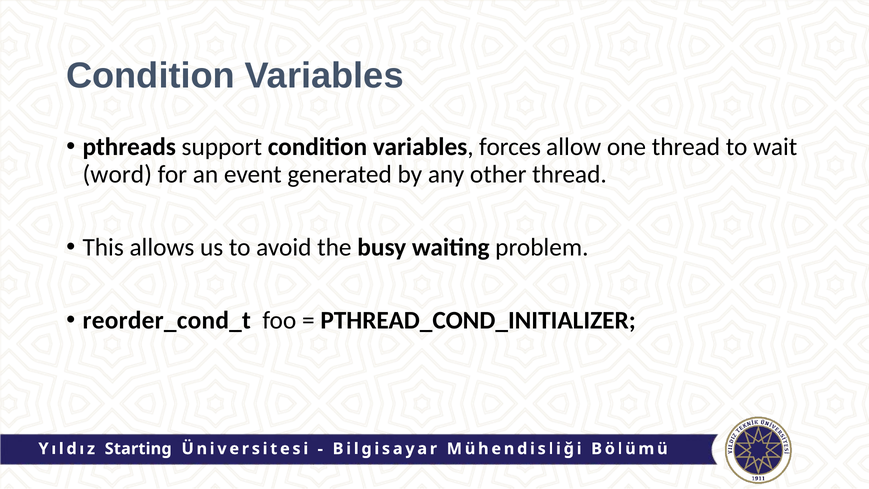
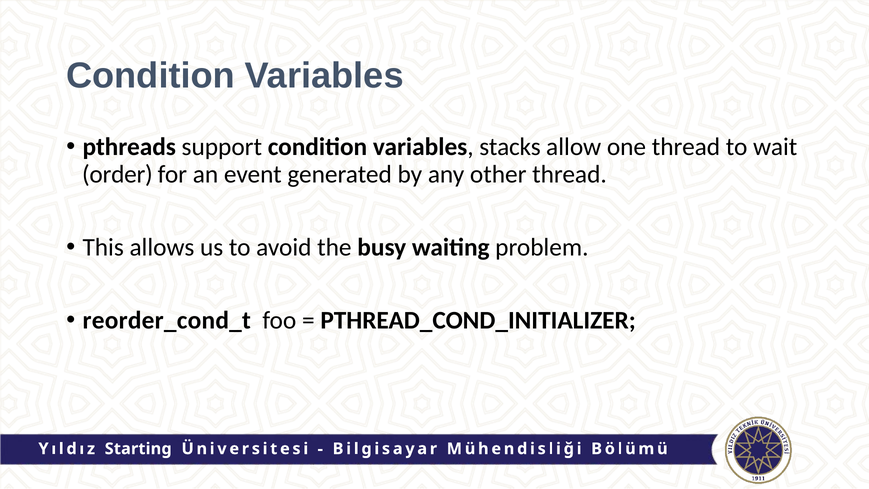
forces: forces -> stacks (510, 147)
word: word -> order (117, 174)
